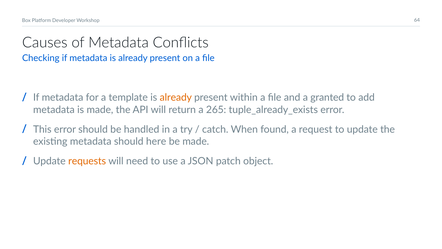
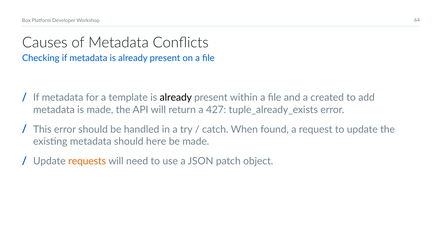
already colour: orange -> black (176, 97)
granted: granted -> created (327, 97)
265: 265 -> 427 (216, 110)
